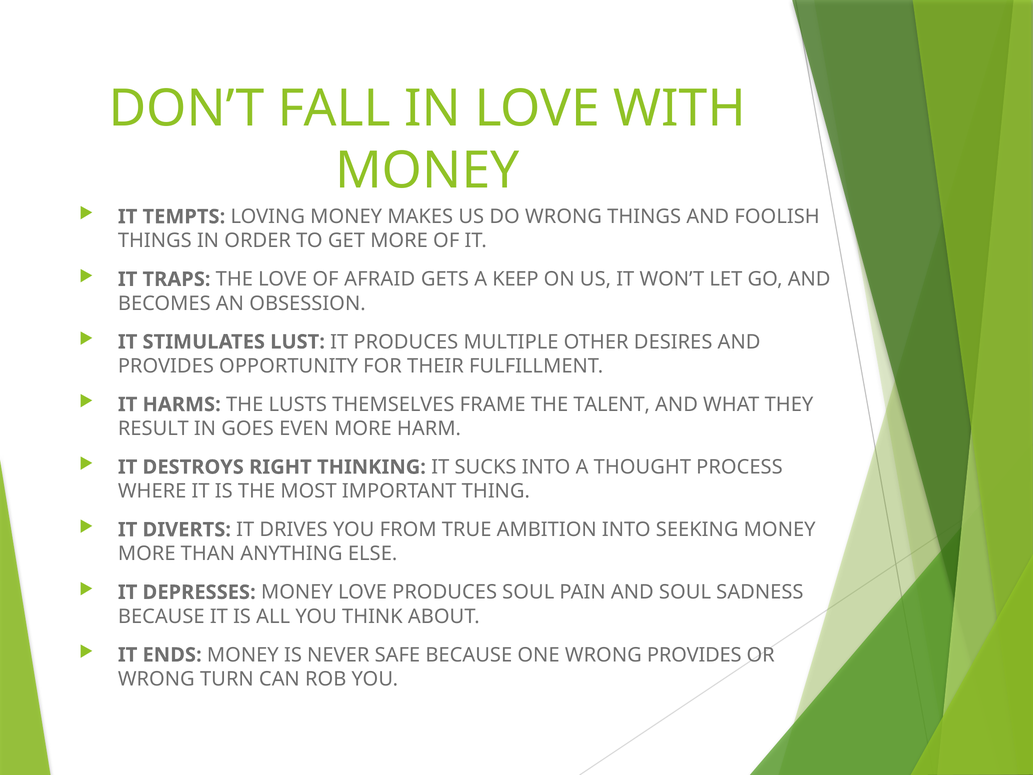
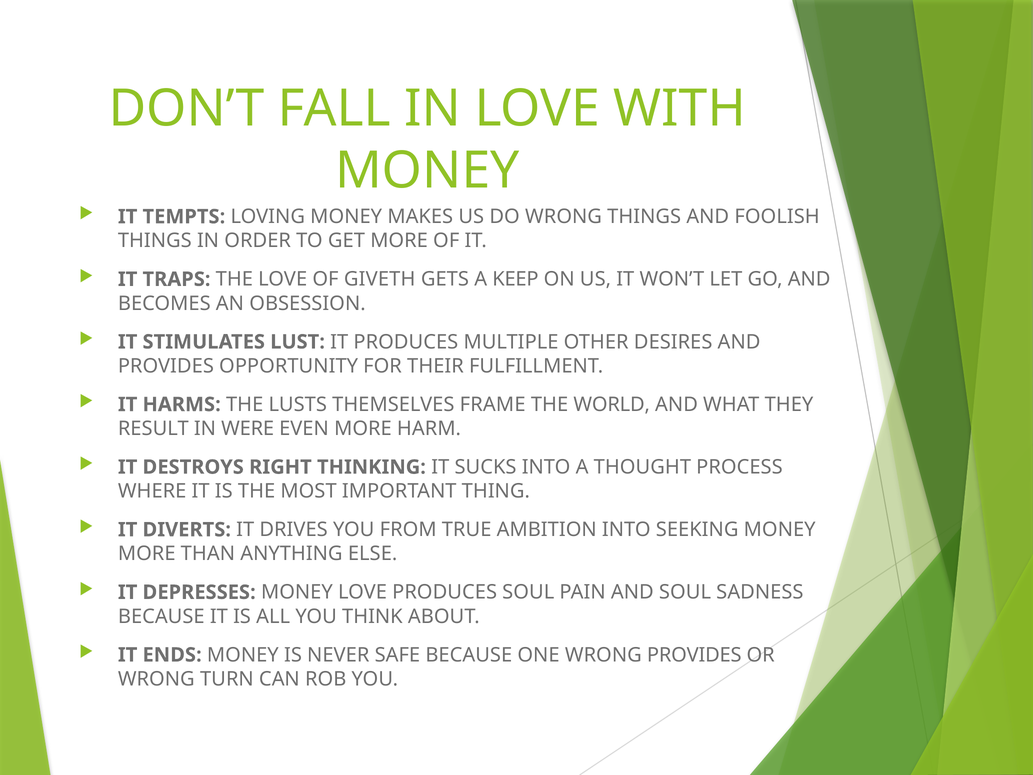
AFRAID: AFRAID -> GIVETH (380, 279)
TALENT: TALENT -> WORLD (612, 404)
GOES: GOES -> WERE (248, 428)
